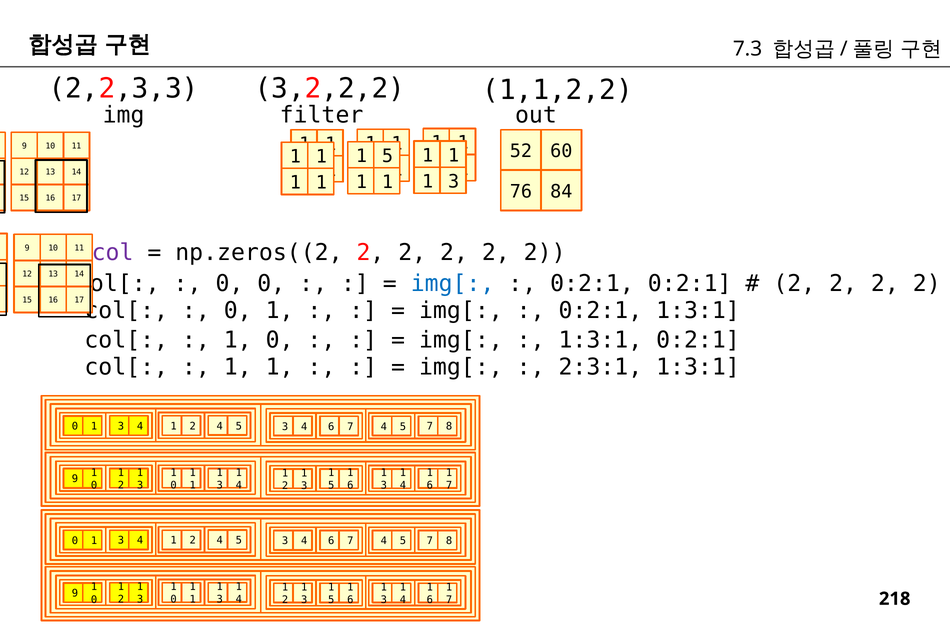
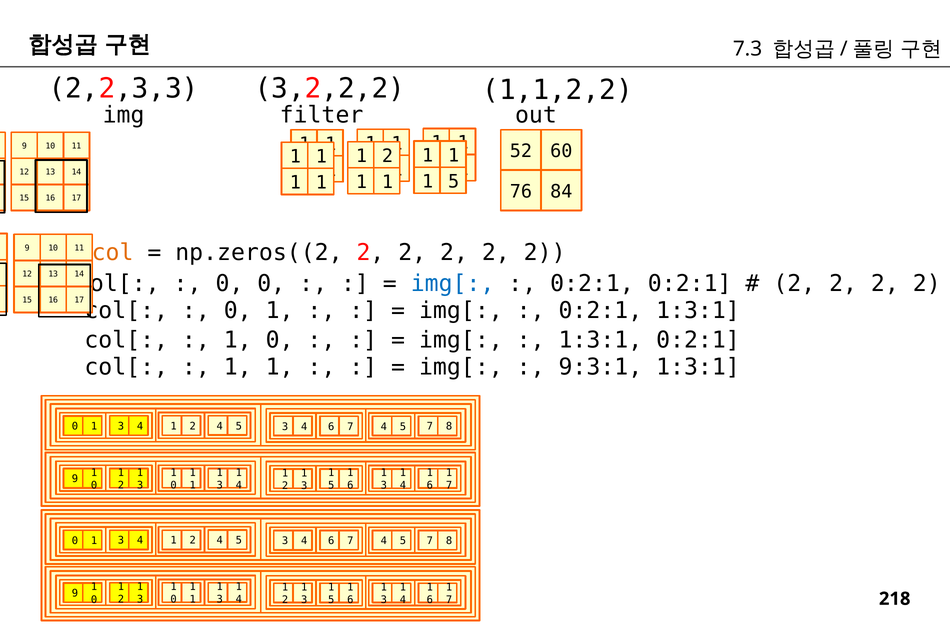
5: 5 -> 2 (388, 156)
3: 3 -> 5 (454, 181)
col colour: purple -> orange (113, 253)
2:3:1: 2:3:1 -> 9:3:1 (600, 367)
